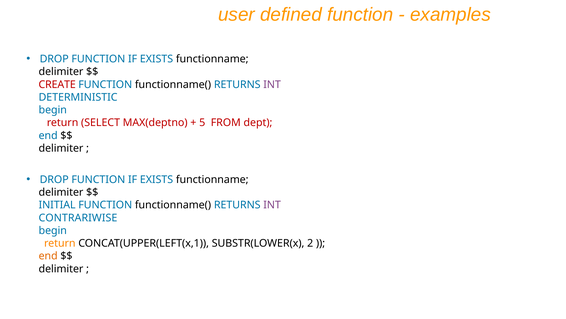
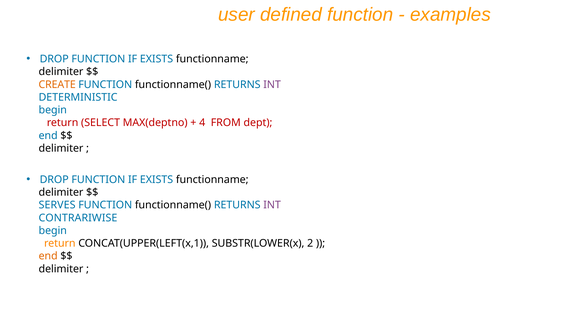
CREATE colour: red -> orange (57, 84)
5: 5 -> 4 (202, 123)
INITIAL: INITIAL -> SERVES (57, 205)
